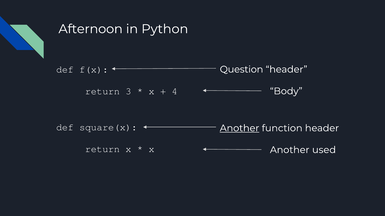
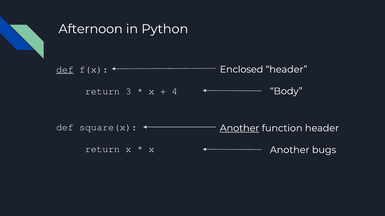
def underline: none -> present (65, 70)
Question: Question -> Enclosed (242, 70)
used: used -> bugs (324, 150)
